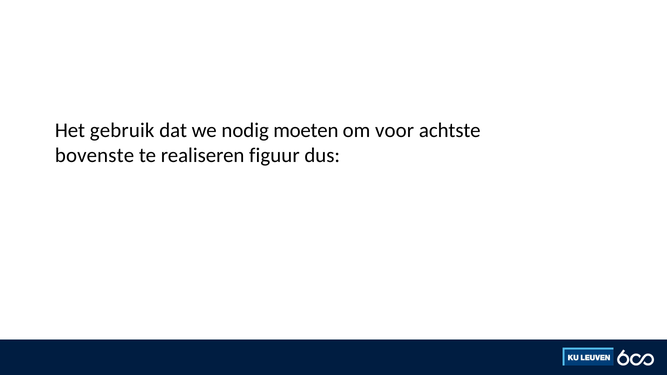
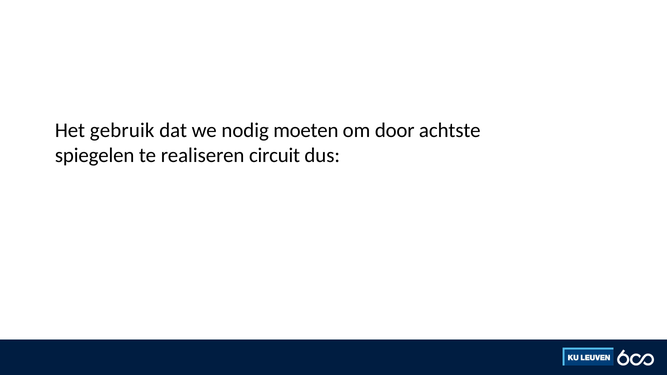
voor: voor -> door (395, 130)
bovenste: bovenste -> spiegelen (95, 155)
figuur: figuur -> circuit (275, 155)
